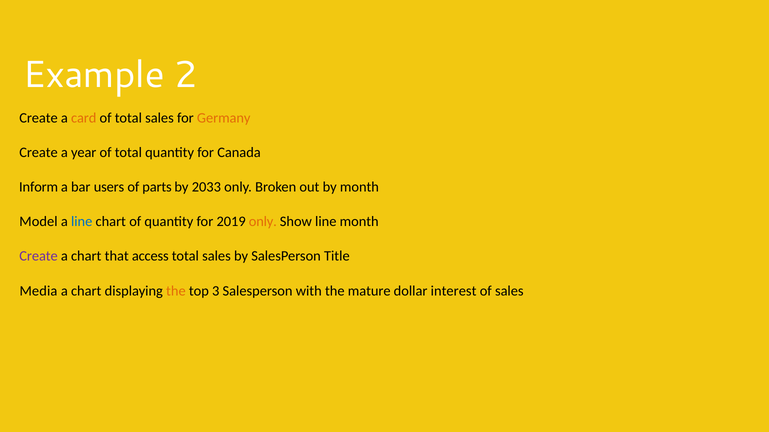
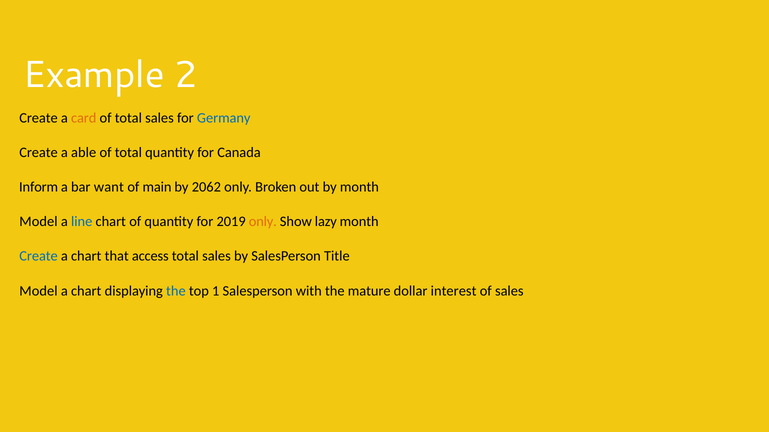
Germany colour: orange -> blue (224, 118)
year: year -> able (84, 153)
users: users -> want (109, 187)
parts: parts -> main (157, 187)
2033: 2033 -> 2062 (206, 187)
Show line: line -> lazy (326, 222)
Create colour: purple -> blue (39, 257)
Media: Media -> Model (38, 291)
the colour: orange -> blue (176, 291)
3: 3 -> 1 (216, 291)
